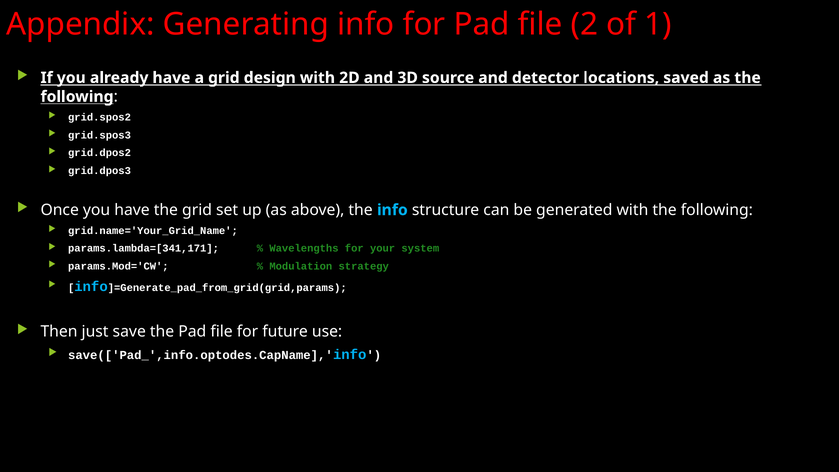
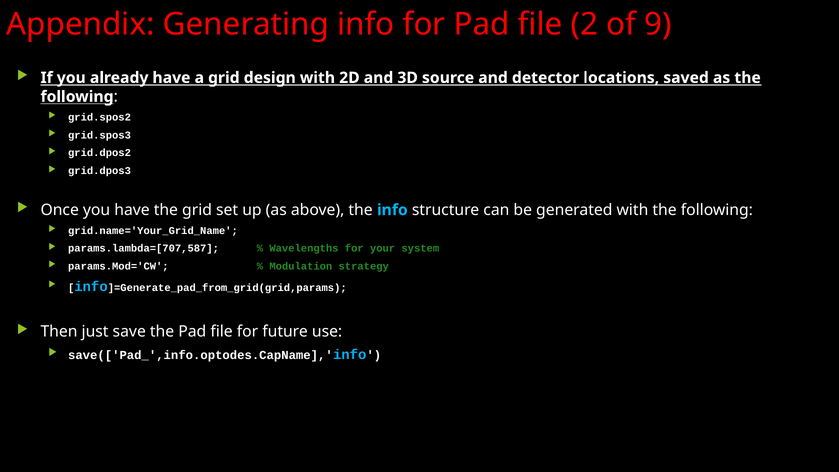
1: 1 -> 9 (658, 24)
params.lambda=[341,171: params.lambda=[341,171 -> params.lambda=[707,587 (144, 248)
